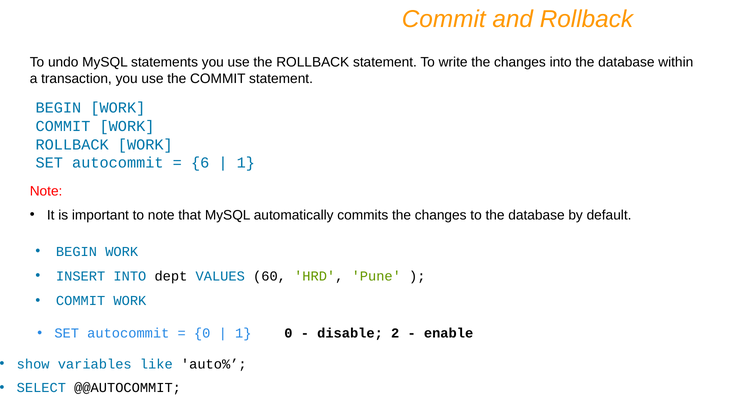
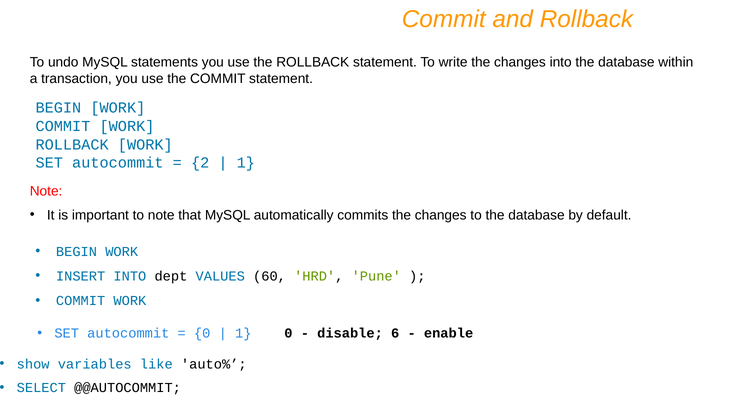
6: 6 -> 2 (200, 163)
2: 2 -> 6 (395, 333)
